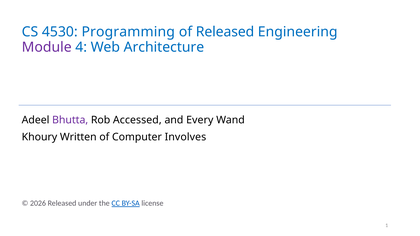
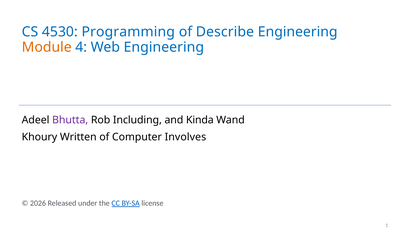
of Released: Released -> Describe (225, 32)
Module colour: purple -> orange (47, 47)
Web Architecture: Architecture -> Engineering (164, 47)
Accessed: Accessed -> Including (137, 120)
Every: Every -> Kinda (200, 120)
